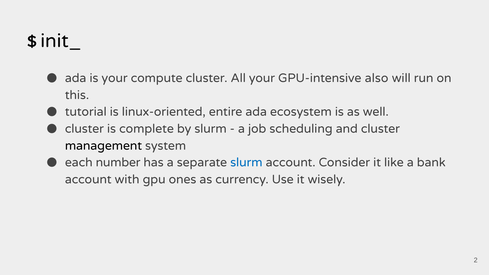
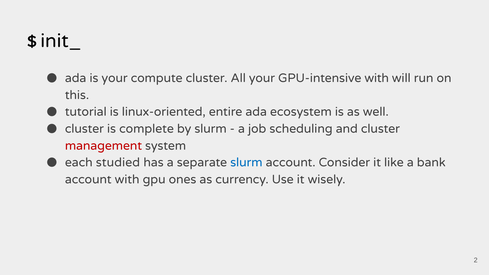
GPU-intensive also: also -> with (377, 78)
management colour: black -> red (103, 146)
number: number -> studied (118, 163)
